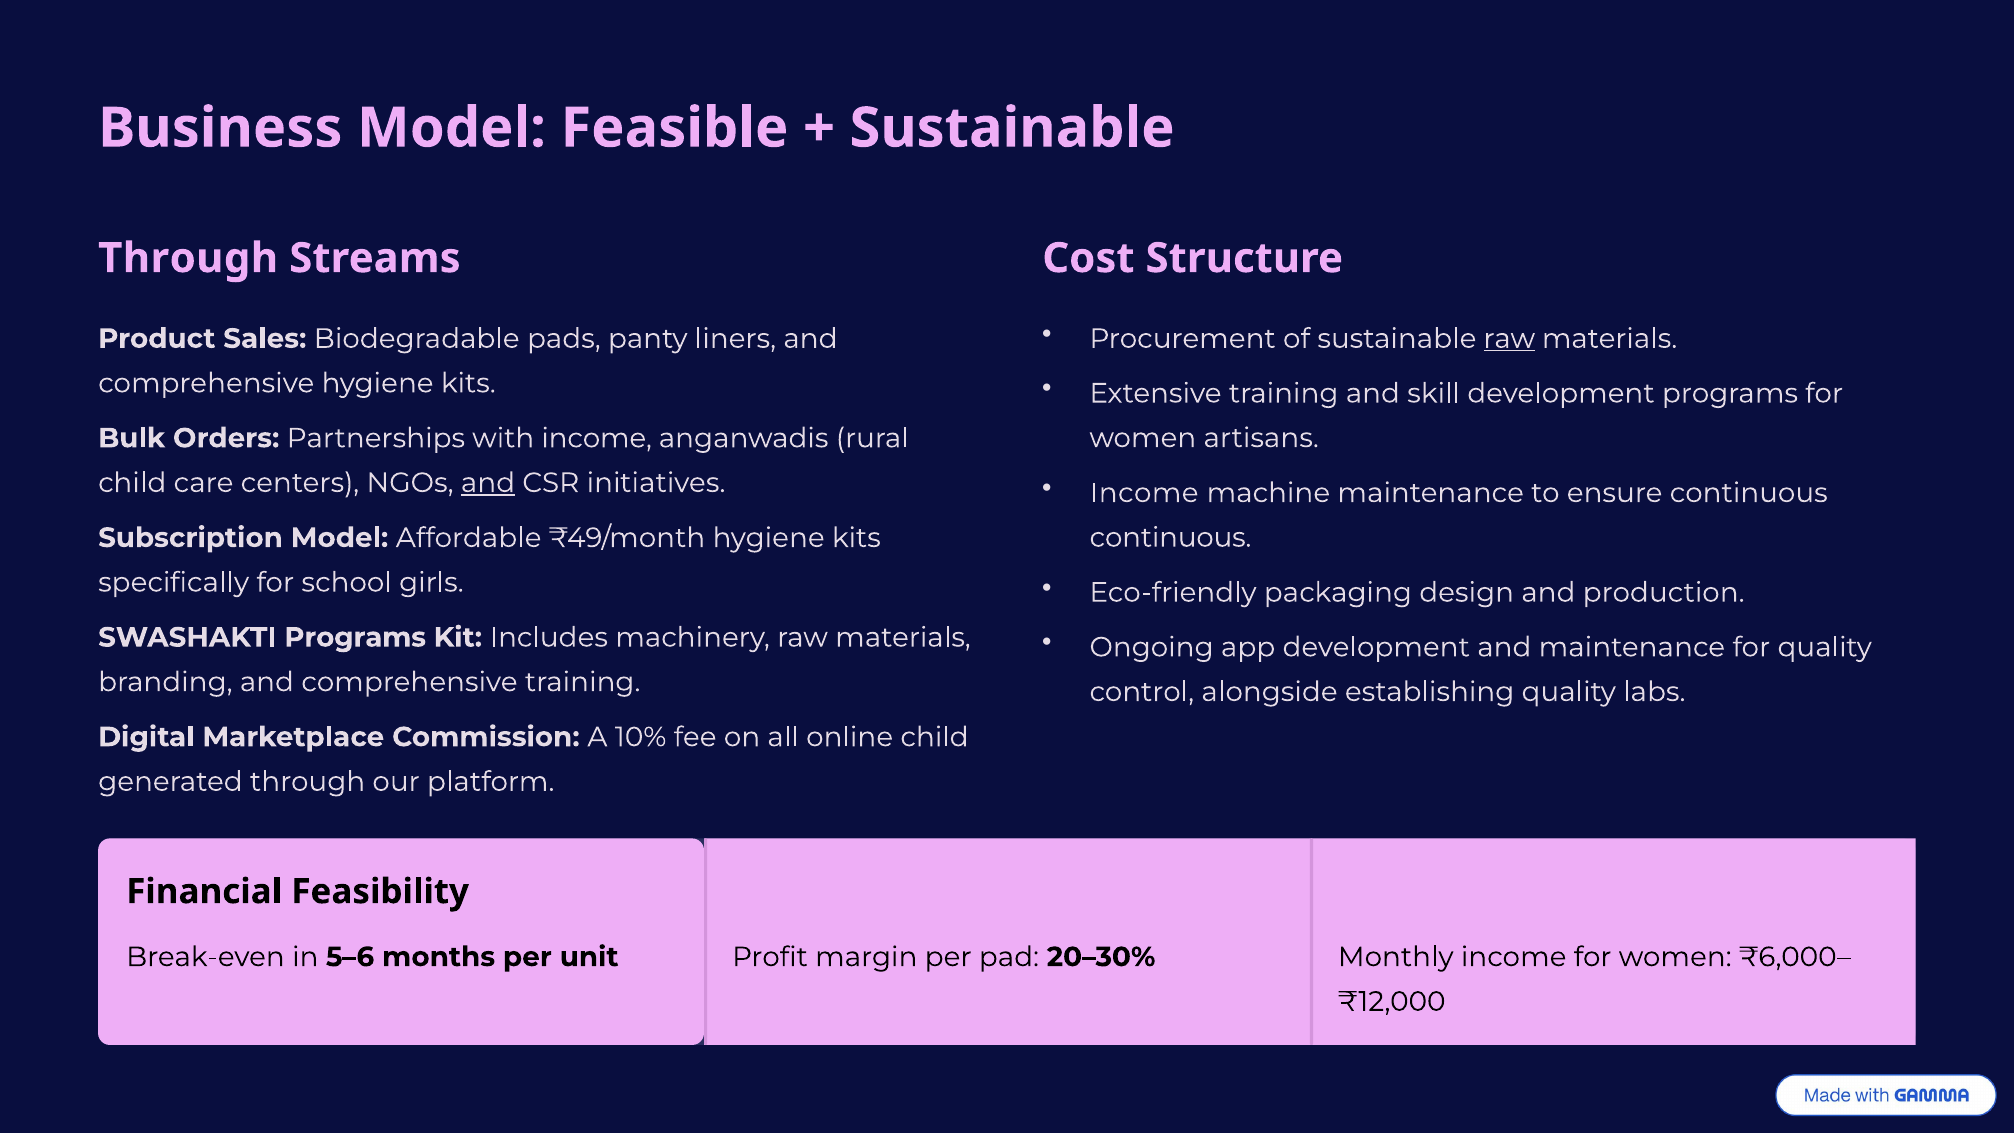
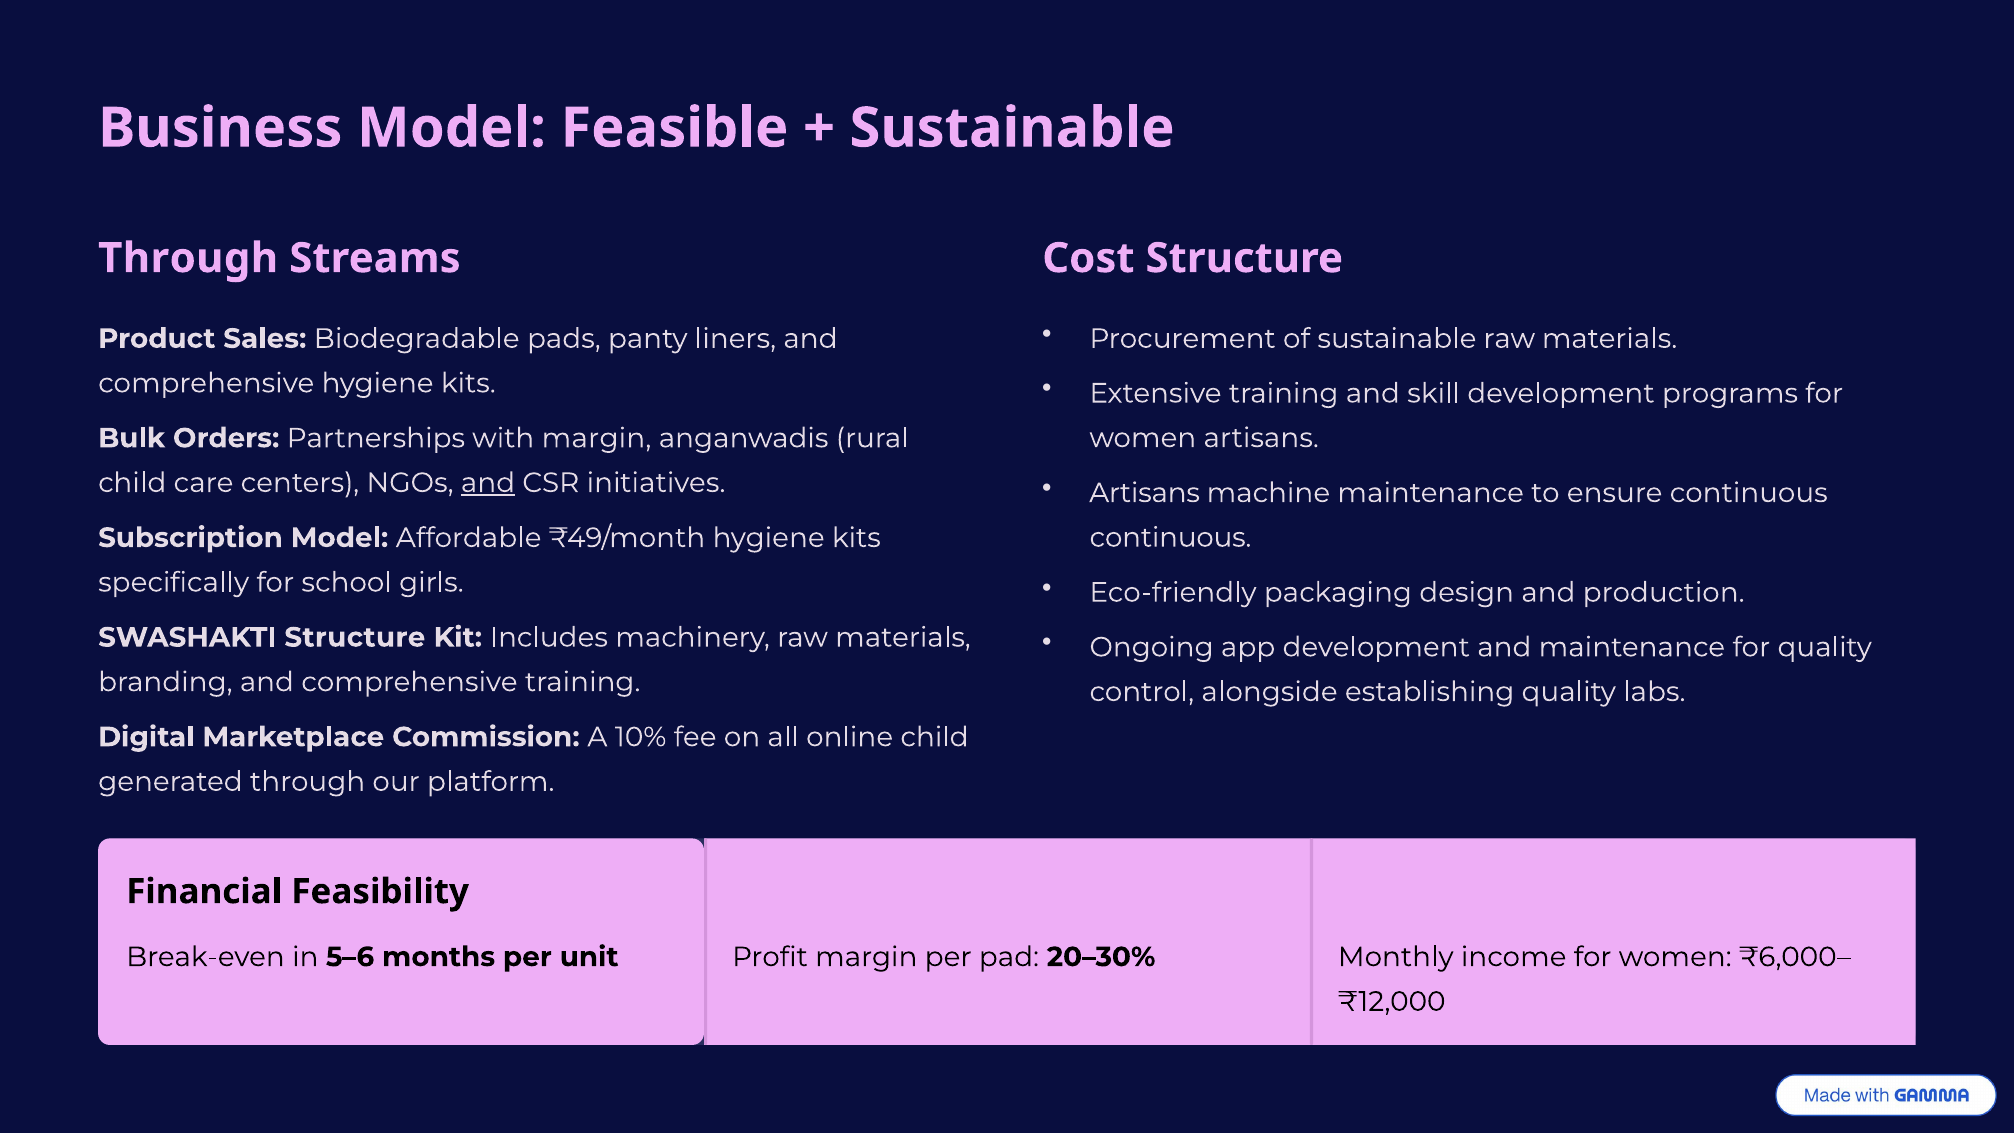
raw underline: present -> none (1509, 339)
with income: income -> margin (596, 438)
Income: Income -> Artisans (1145, 493)
SWASHAKTI Programs: Programs -> Structure (355, 637)
